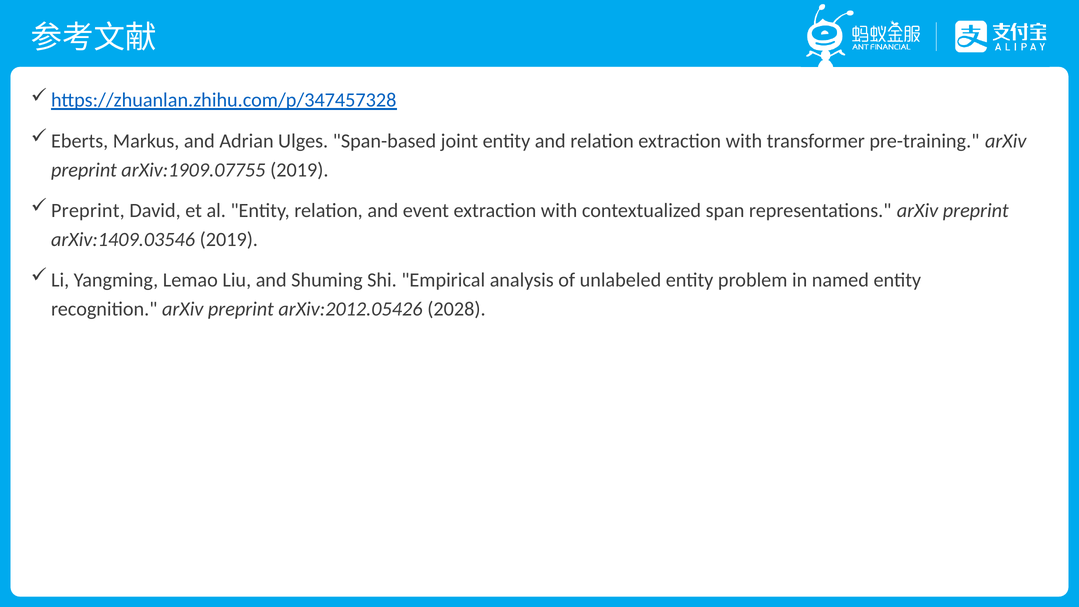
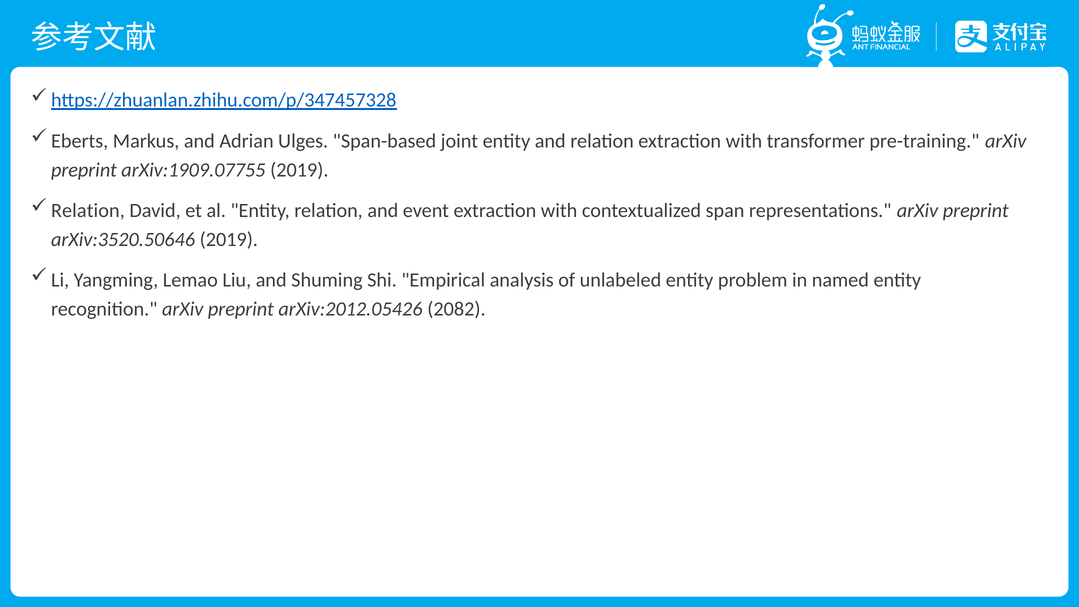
Preprint: Preprint -> Relation (88, 211)
arXiv:1409.03546: arXiv:1409.03546 -> arXiv:3520.50646 (123, 240)
2028: 2028 -> 2082 (456, 309)
